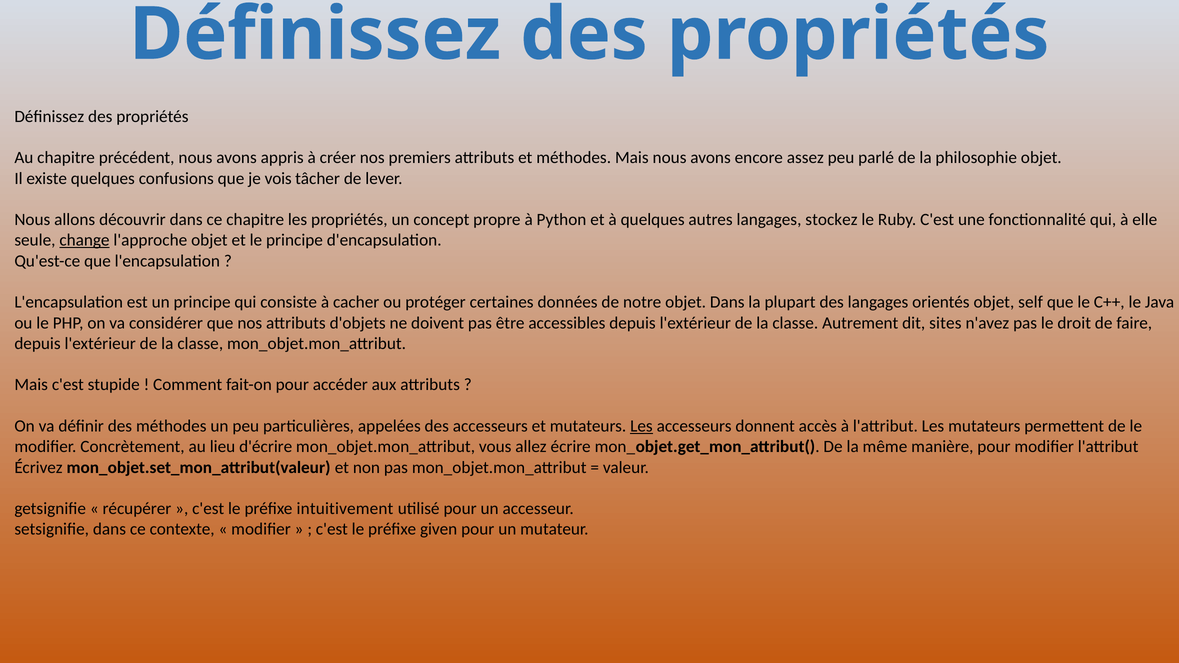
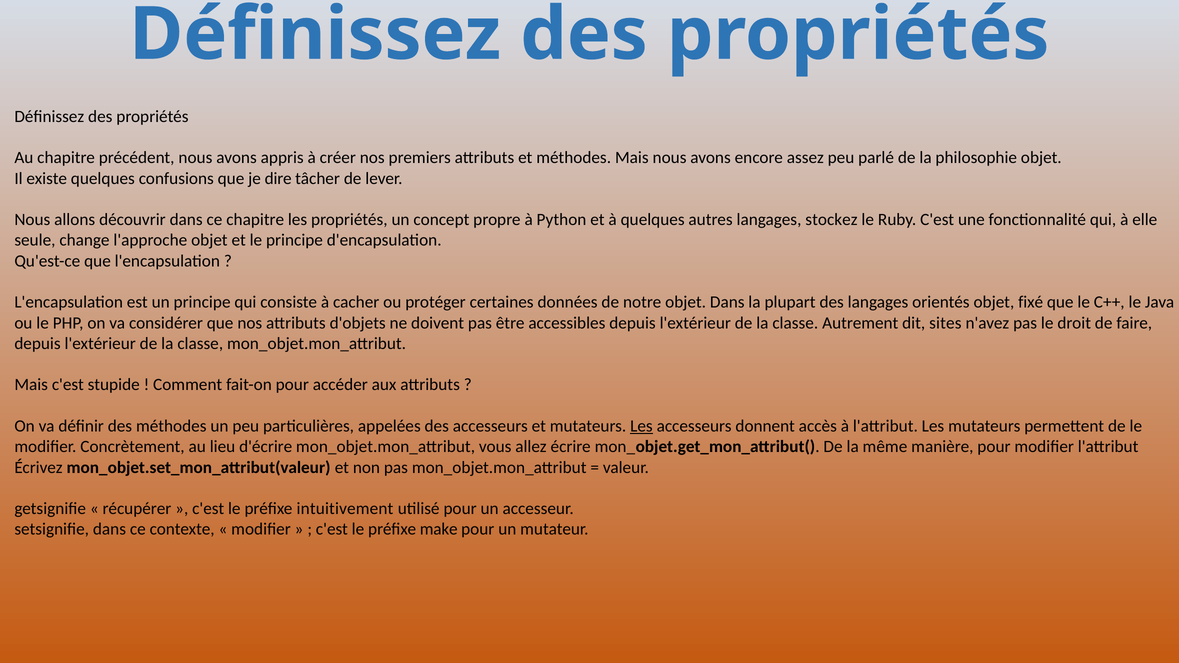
vois: vois -> dire (278, 178)
change underline: present -> none (84, 240)
self: self -> fixé (1031, 302)
given: given -> make (439, 529)
